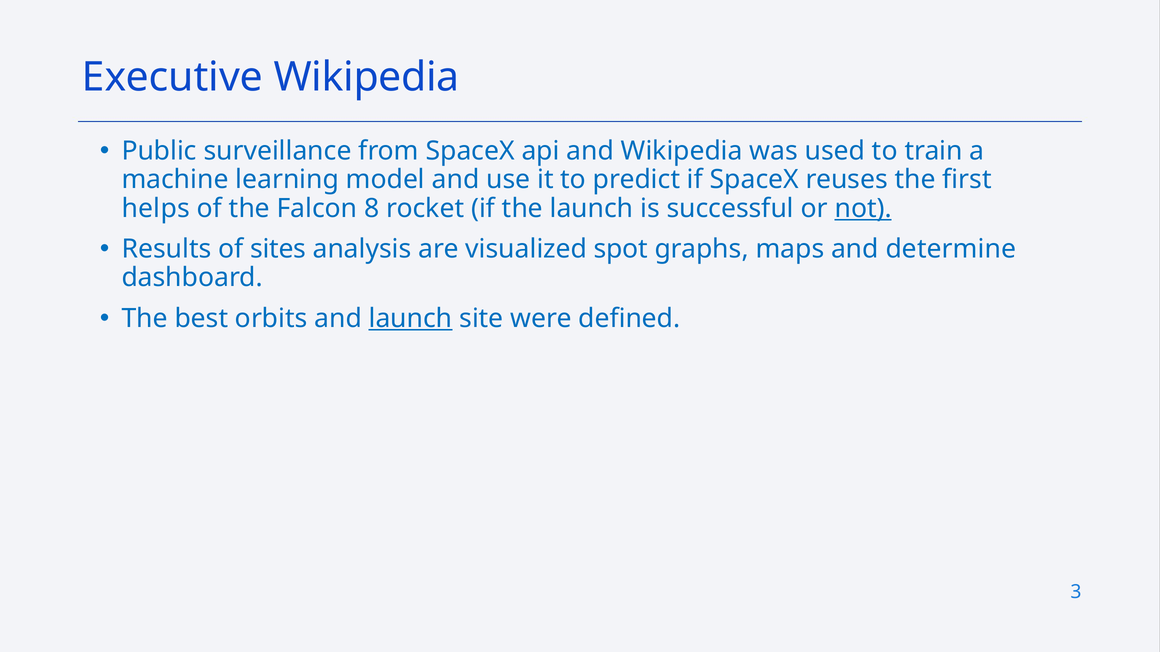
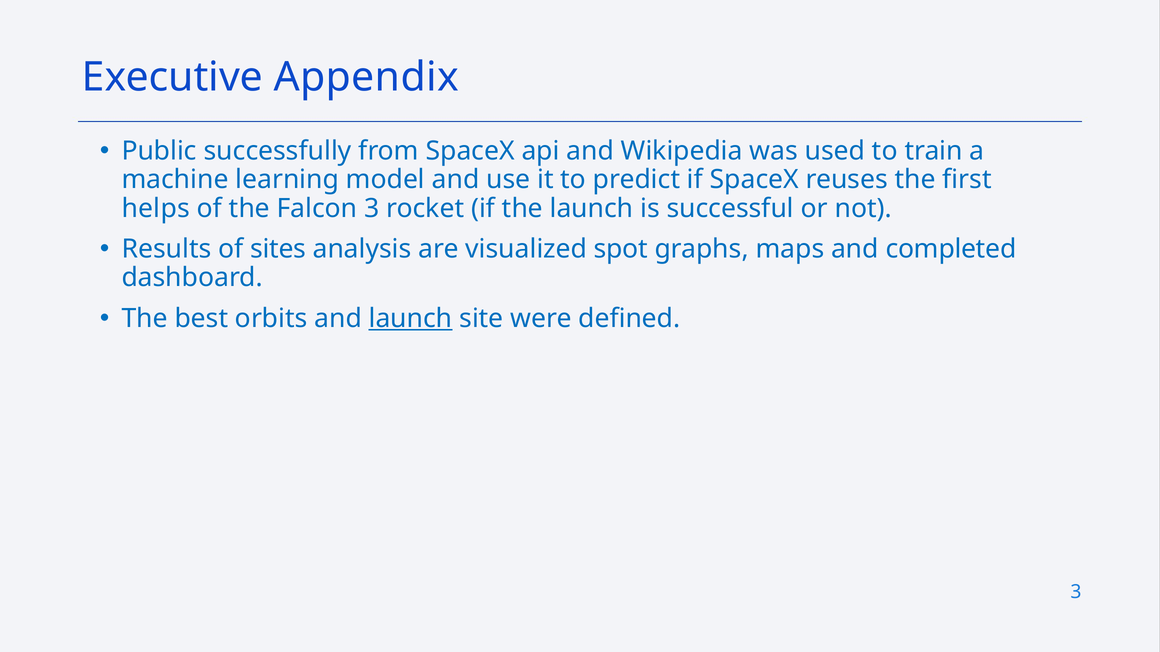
Executive Wikipedia: Wikipedia -> Appendix (366, 77)
surveillance: surveillance -> successfully (278, 151)
Falcon 8: 8 -> 3 (372, 208)
not underline: present -> none (863, 208)
determine: determine -> completed (951, 249)
